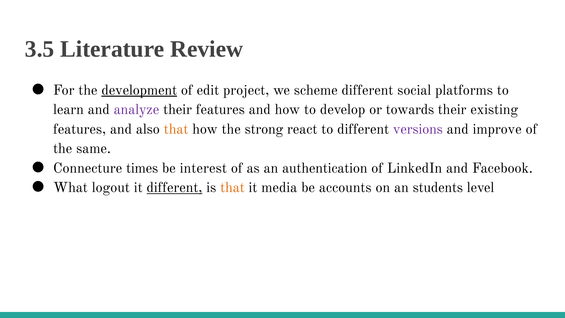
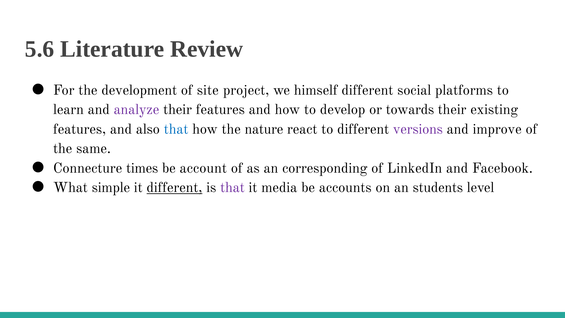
3.5: 3.5 -> 5.6 (40, 49)
development underline: present -> none (139, 90)
edit: edit -> site (208, 90)
scheme: scheme -> himself (316, 90)
that colour: orange -> blue (176, 129)
strong: strong -> nature (264, 129)
interest: interest -> account (203, 168)
authentication: authentication -> corresponding (325, 168)
logout: logout -> simple (111, 187)
that colour: orange -> purple (232, 187)
